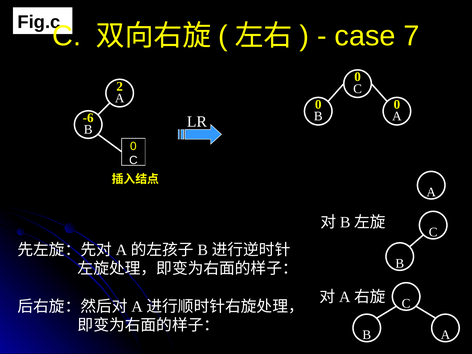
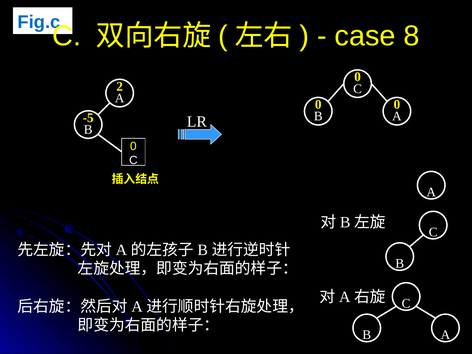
Fig.c colour: black -> blue (39, 22)
7: 7 -> 8 (412, 36)
-6: -6 -> -5 (88, 118)
